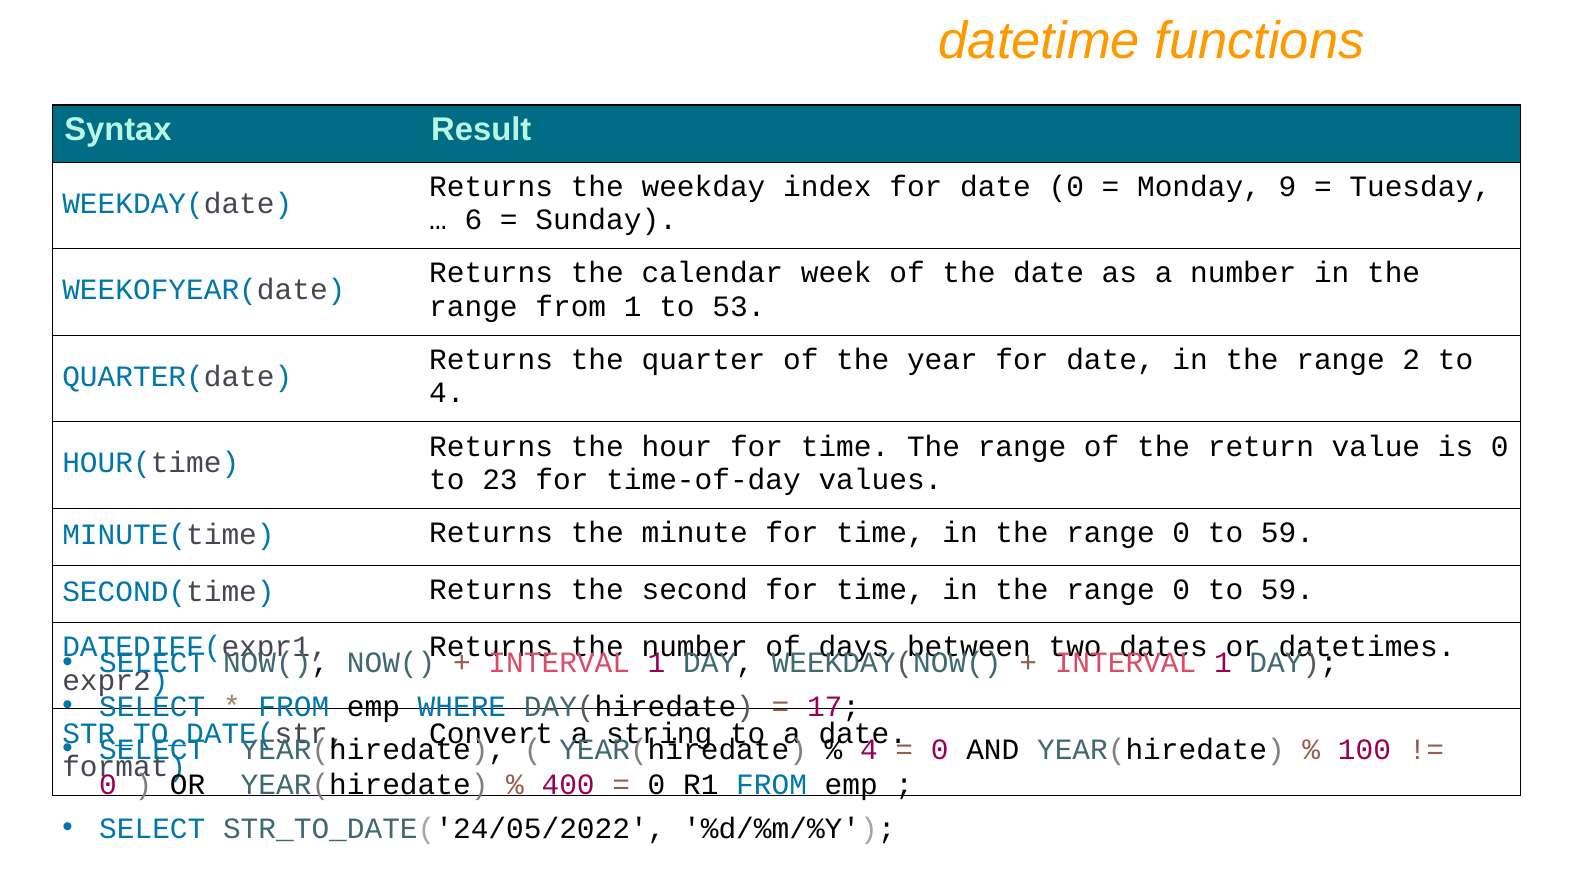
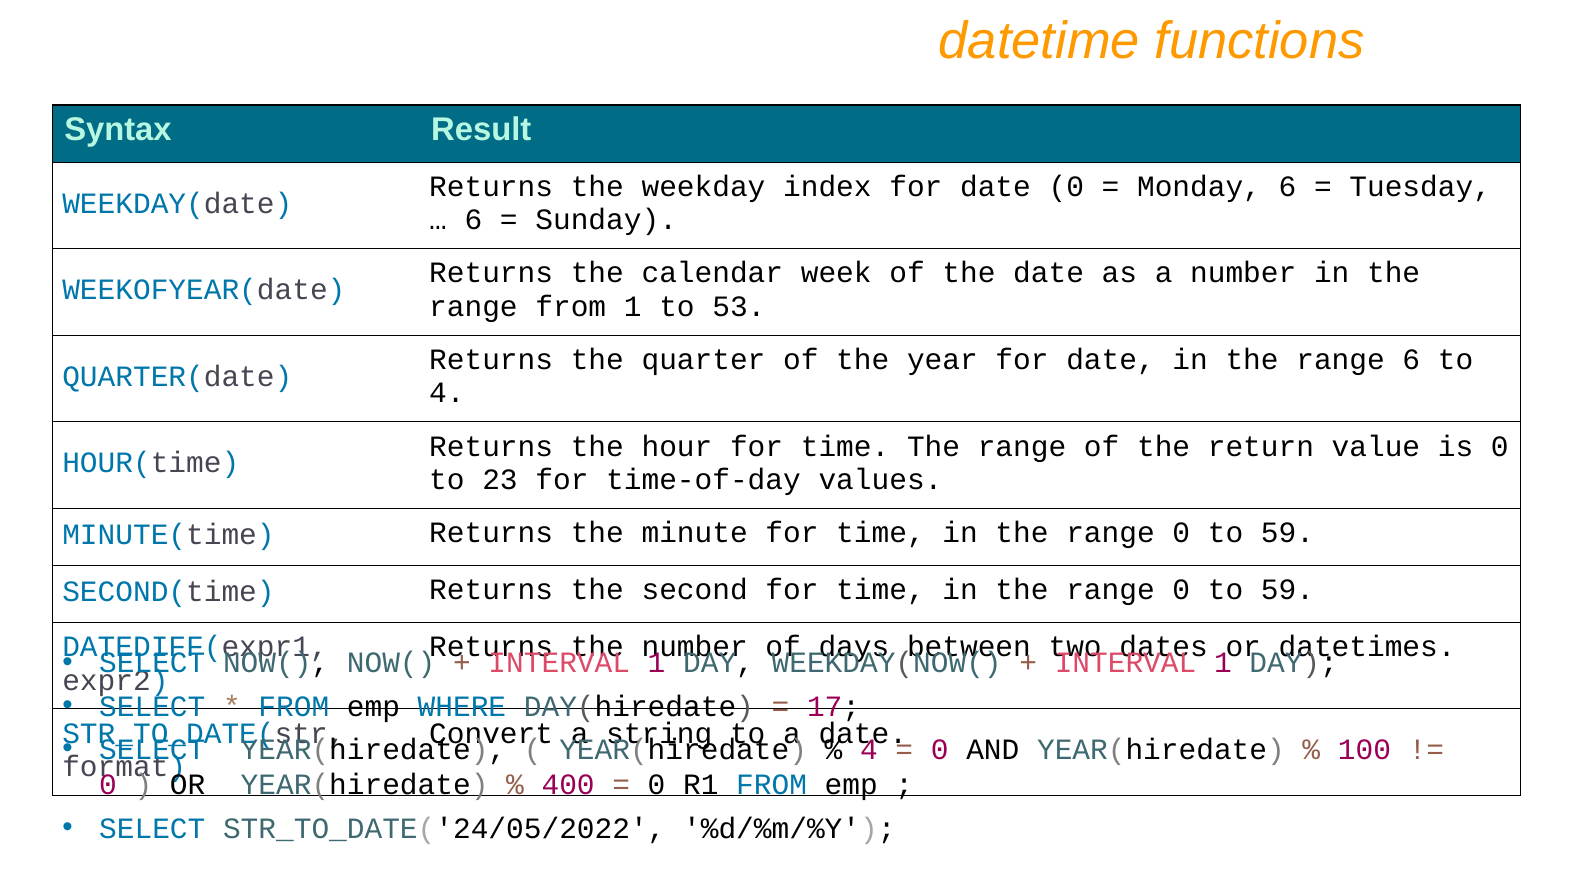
Monday 9: 9 -> 6 (1287, 187)
range 2: 2 -> 6 (1411, 360)
